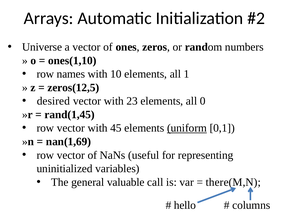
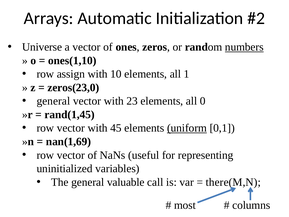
numbers underline: none -> present (244, 47)
names: names -> assign (71, 74)
zeros(12,5: zeros(12,5 -> zeros(23,0 (73, 87)
desired: desired -> general (53, 101)
hello: hello -> most (185, 205)
